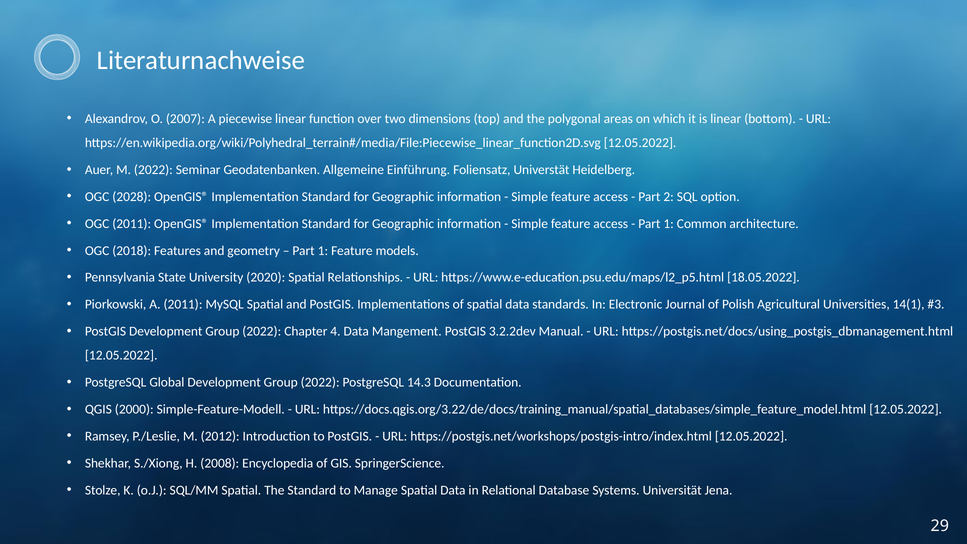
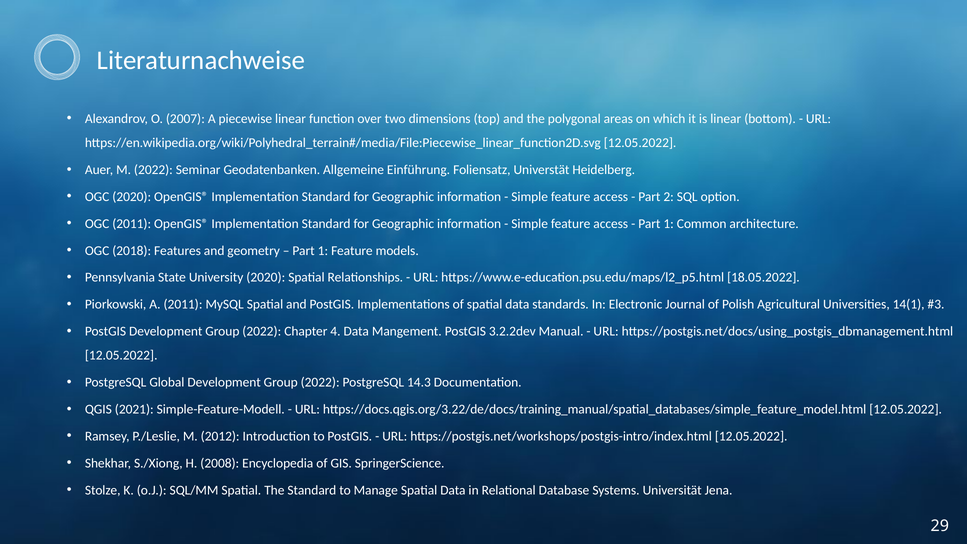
OGC 2028: 2028 -> 2020 (132, 197)
2000: 2000 -> 2021 (134, 409)
